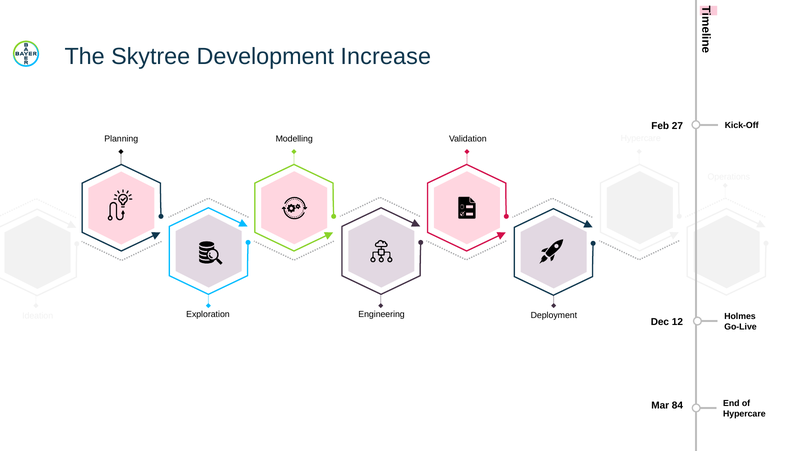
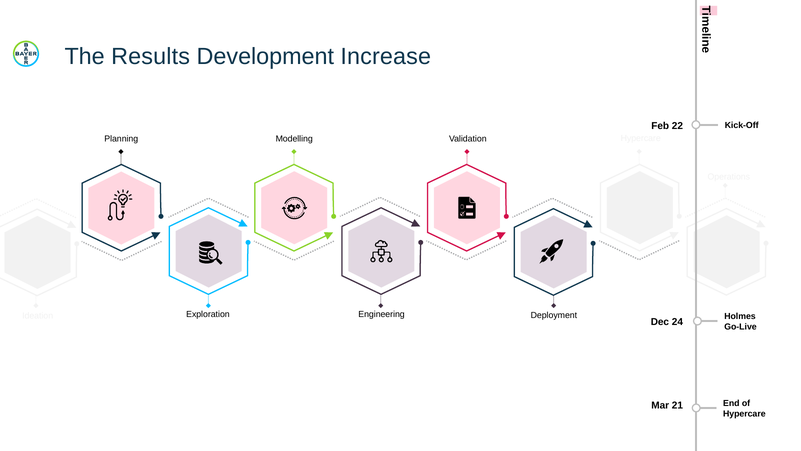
Skytree: Skytree -> Results (151, 56)
27: 27 -> 22 (677, 126)
12: 12 -> 24 (677, 321)
84: 84 -> 21 (677, 405)
